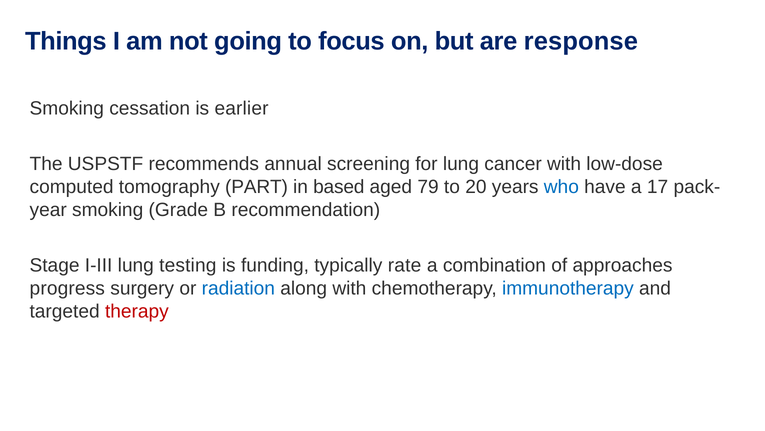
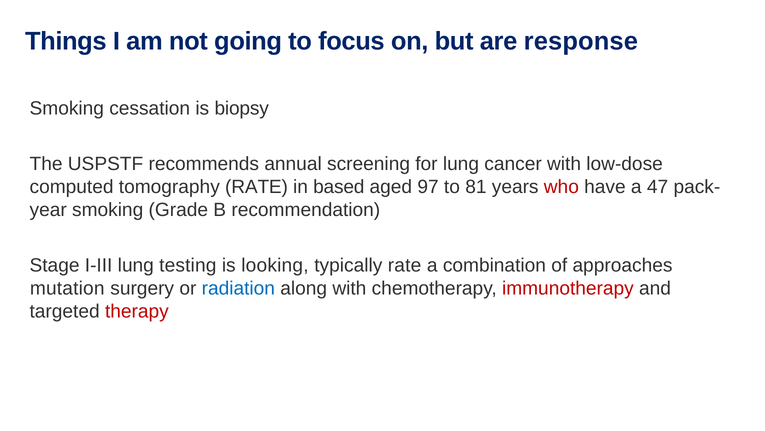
earlier: earlier -> biopsy (242, 108)
tomography PART: PART -> RATE (257, 187)
79: 79 -> 97 (428, 187)
20: 20 -> 81 (476, 187)
who colour: blue -> red (561, 187)
17: 17 -> 47 (658, 187)
funding: funding -> looking (275, 265)
progress: progress -> mutation (67, 288)
immunotherapy colour: blue -> red (568, 288)
